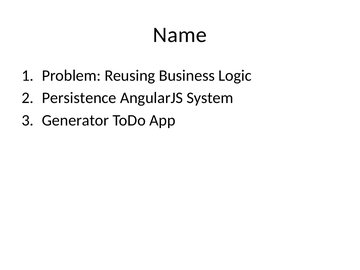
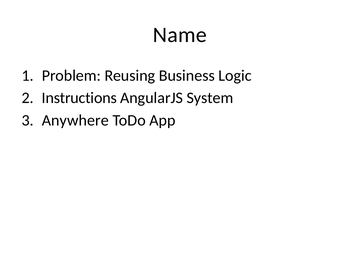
Persistence: Persistence -> Instructions (79, 98)
Generator: Generator -> Anywhere (75, 120)
